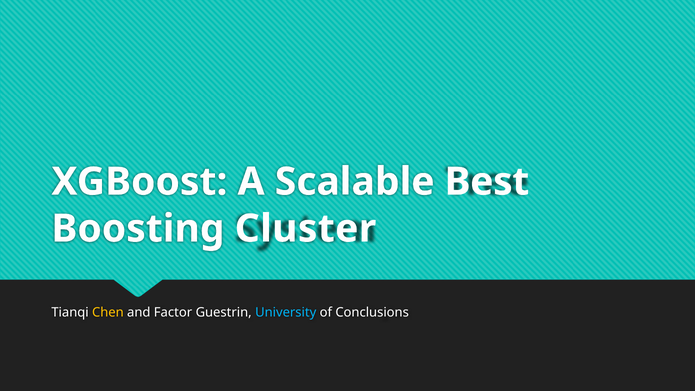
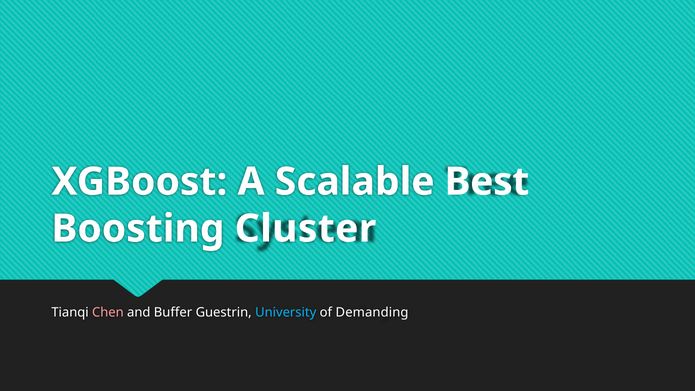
Chen colour: yellow -> pink (108, 312)
Factor: Factor -> Buffer (173, 312)
Conclusions: Conclusions -> Demanding (372, 312)
